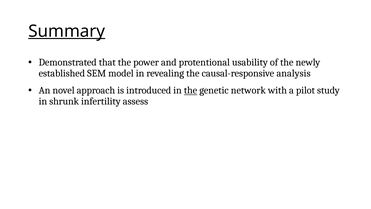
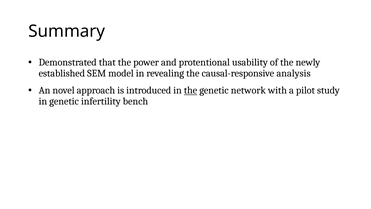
Summary underline: present -> none (67, 31)
in shrunk: shrunk -> genetic (64, 101)
assess: assess -> bench (135, 101)
